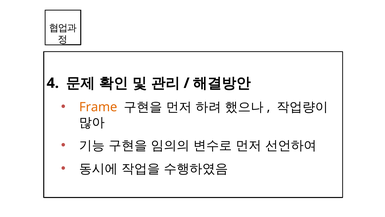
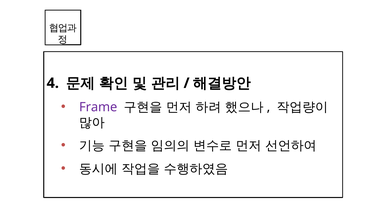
Frame colour: orange -> purple (98, 107)
